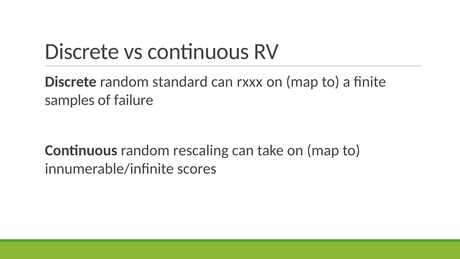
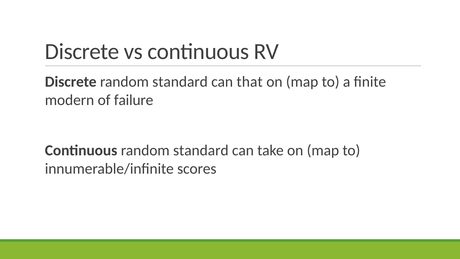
rxxx: rxxx -> that (250, 82)
samples: samples -> modern (70, 100)
Continuous random rescaling: rescaling -> standard (201, 150)
